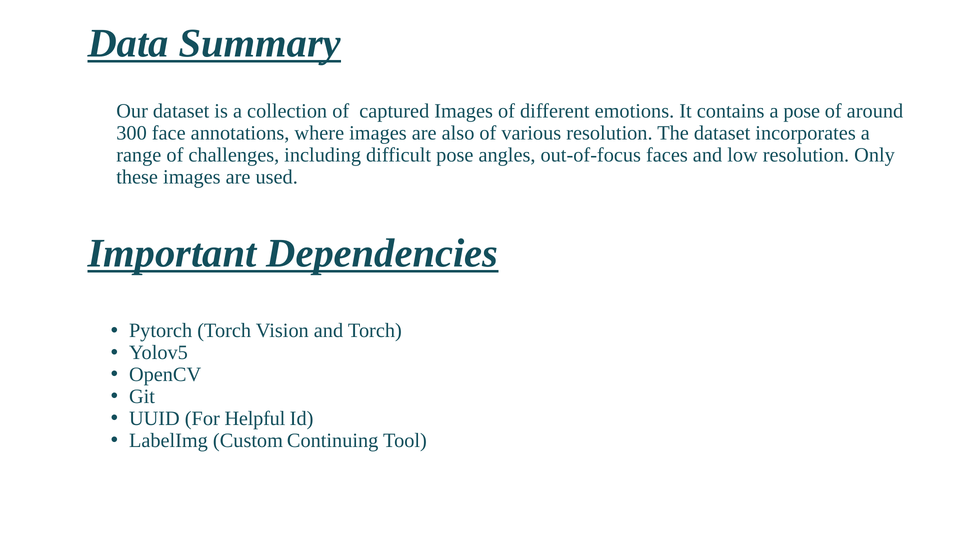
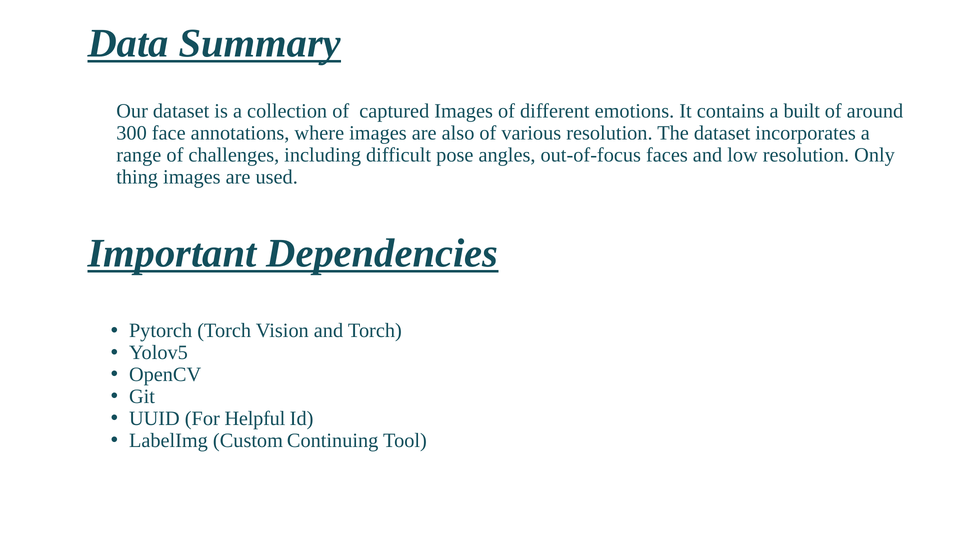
a pose: pose -> built (802, 111)
these: these -> thing (137, 177)
